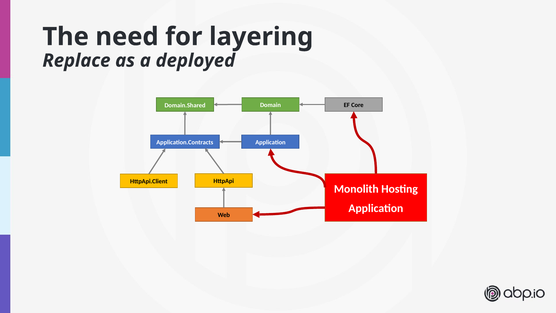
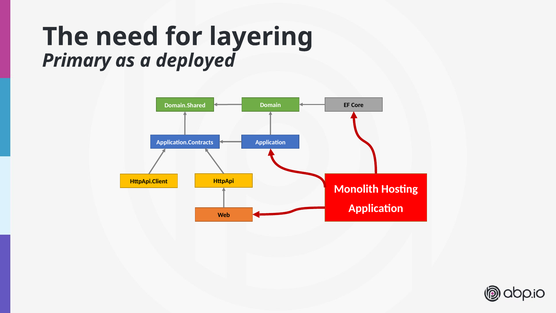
Replace: Replace -> Primary (76, 61)
